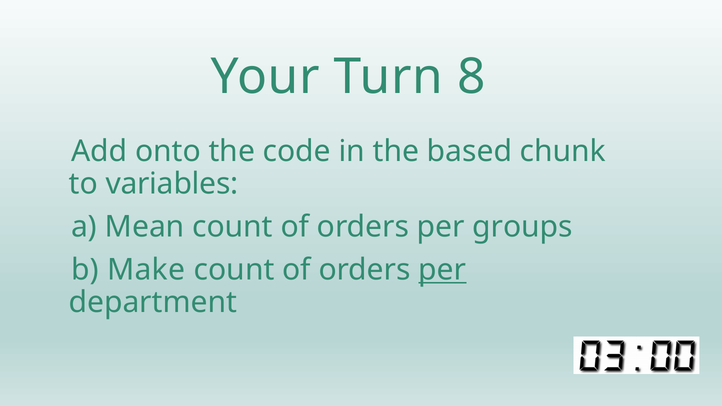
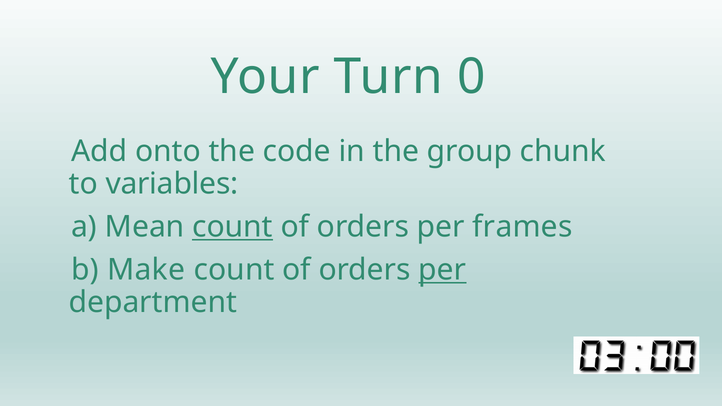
8: 8 -> 0 (472, 77)
based: based -> group (470, 151)
count underline: none -> present (233, 227)
groups: groups -> frames (522, 227)
